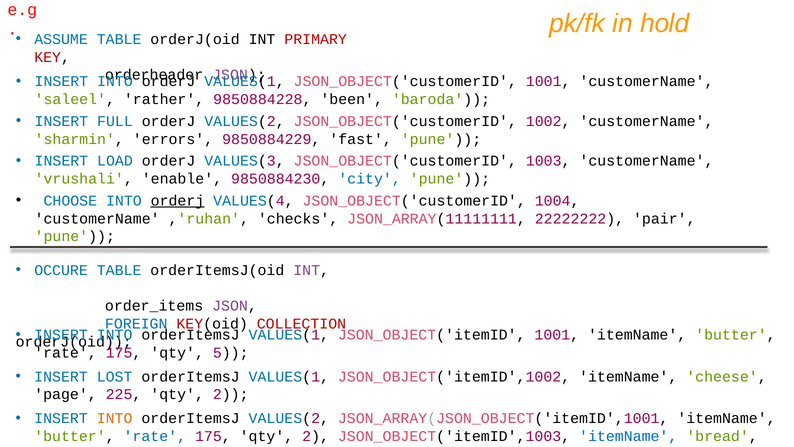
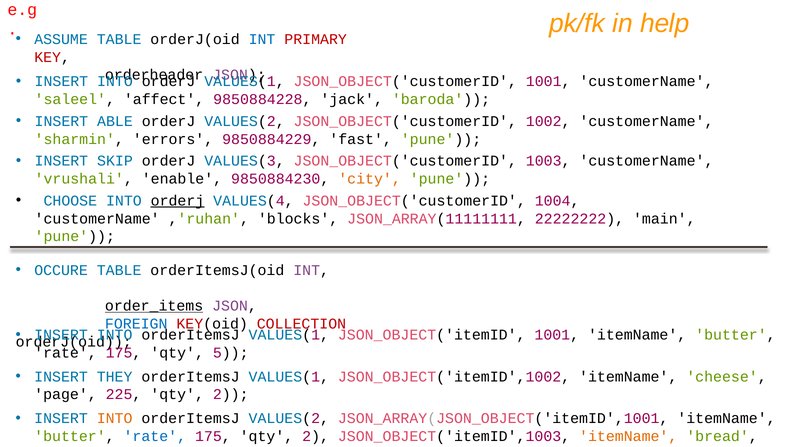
hold: hold -> help (665, 24)
INT colour: black -> blue (262, 39)
rather: rather -> affect (164, 99)
been: been -> jack (352, 99)
FULL: FULL -> ABLE (115, 121)
LOAD: LOAD -> SKIP (115, 161)
city colour: blue -> orange (370, 179)
checks: checks -> blocks (298, 218)
pair: pair -> main (664, 218)
order_items underline: none -> present (154, 306)
LOST: LOST -> THEY (115, 376)
itemName colour: blue -> orange (628, 436)
